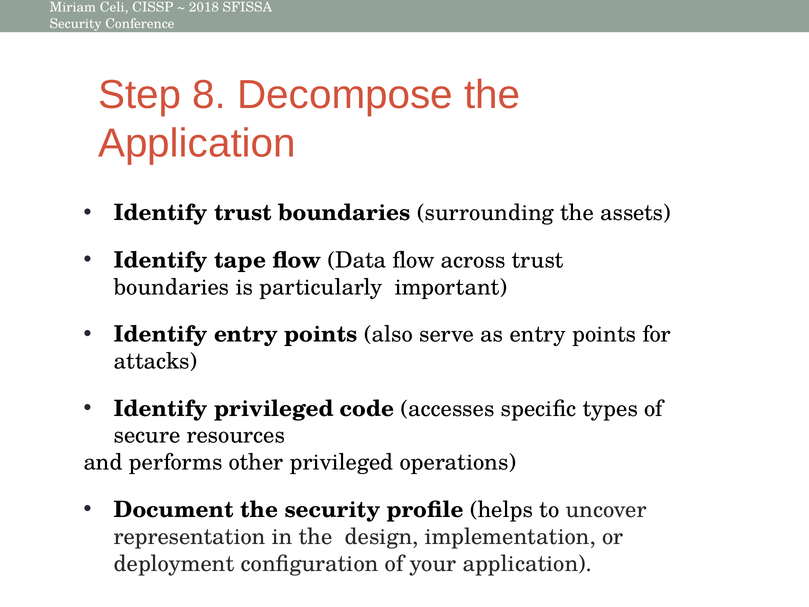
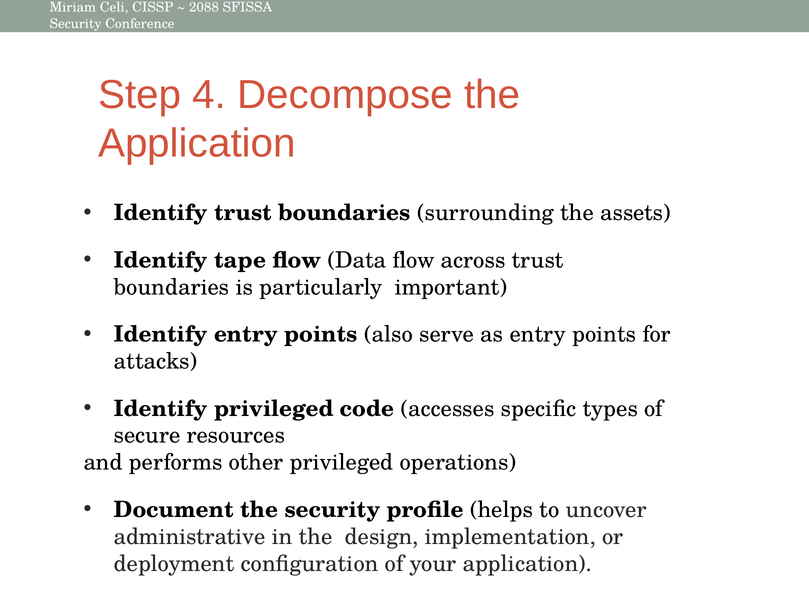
2018: 2018 -> 2088 (204, 7)
8: 8 -> 4 (209, 95)
representation: representation -> administrative (190, 537)
